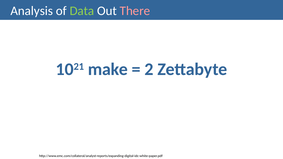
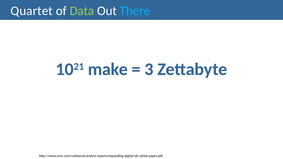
Analysis: Analysis -> Quartet (32, 11)
There colour: pink -> light blue (135, 11)
2: 2 -> 3 (149, 69)
